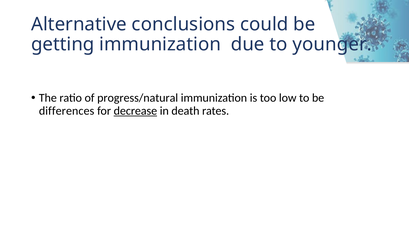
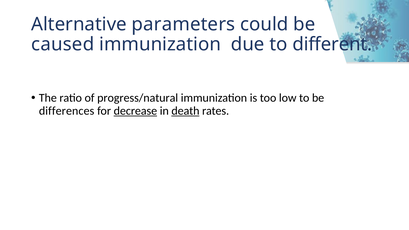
conclusions: conclusions -> parameters (183, 24)
getting: getting -> caused (63, 44)
younger: younger -> different (332, 44)
death underline: none -> present (185, 111)
